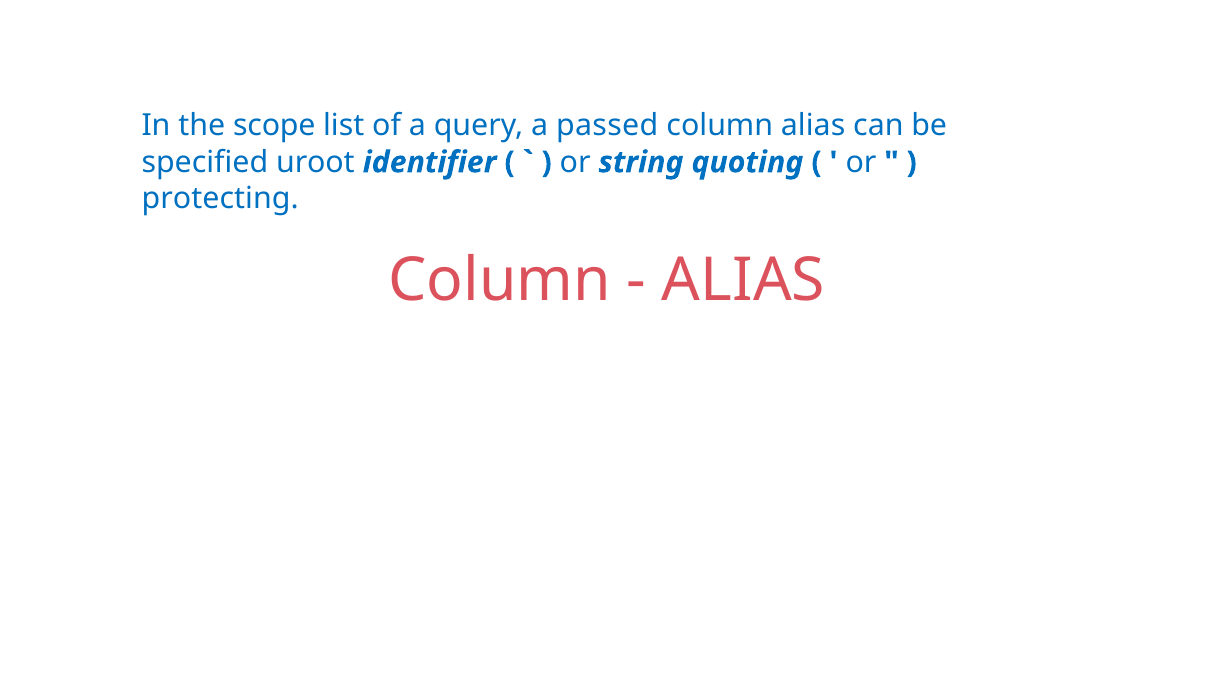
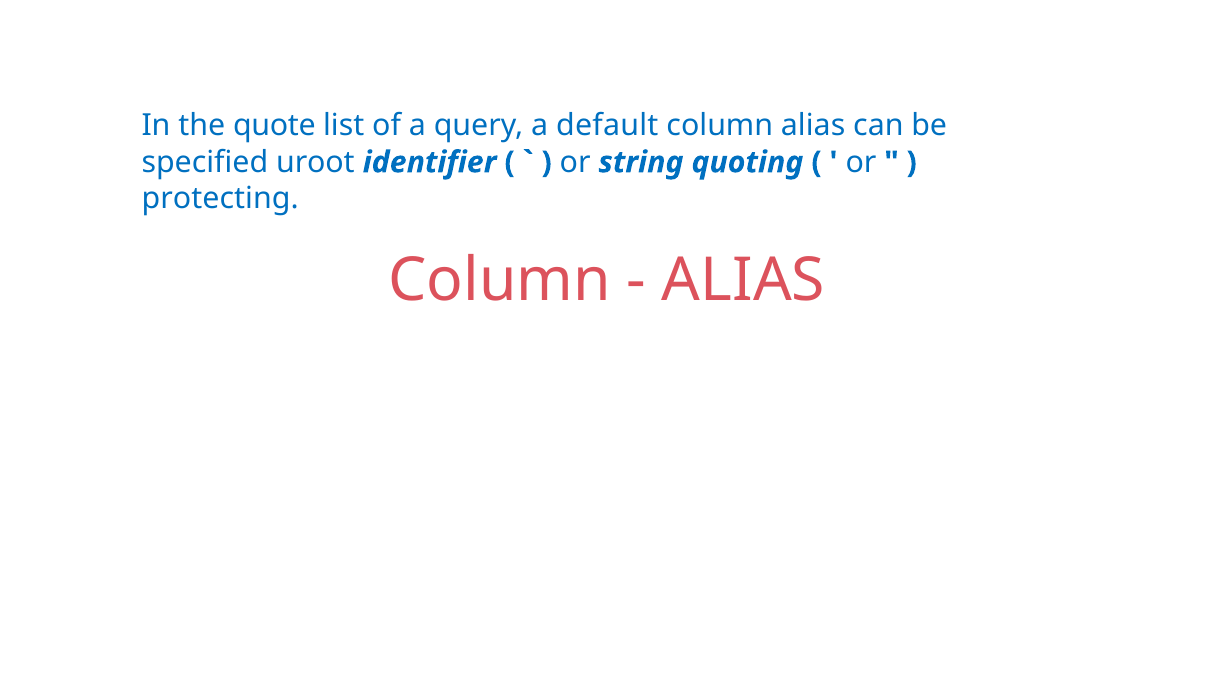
scope: scope -> quote (274, 126)
passed: passed -> default (607, 126)
